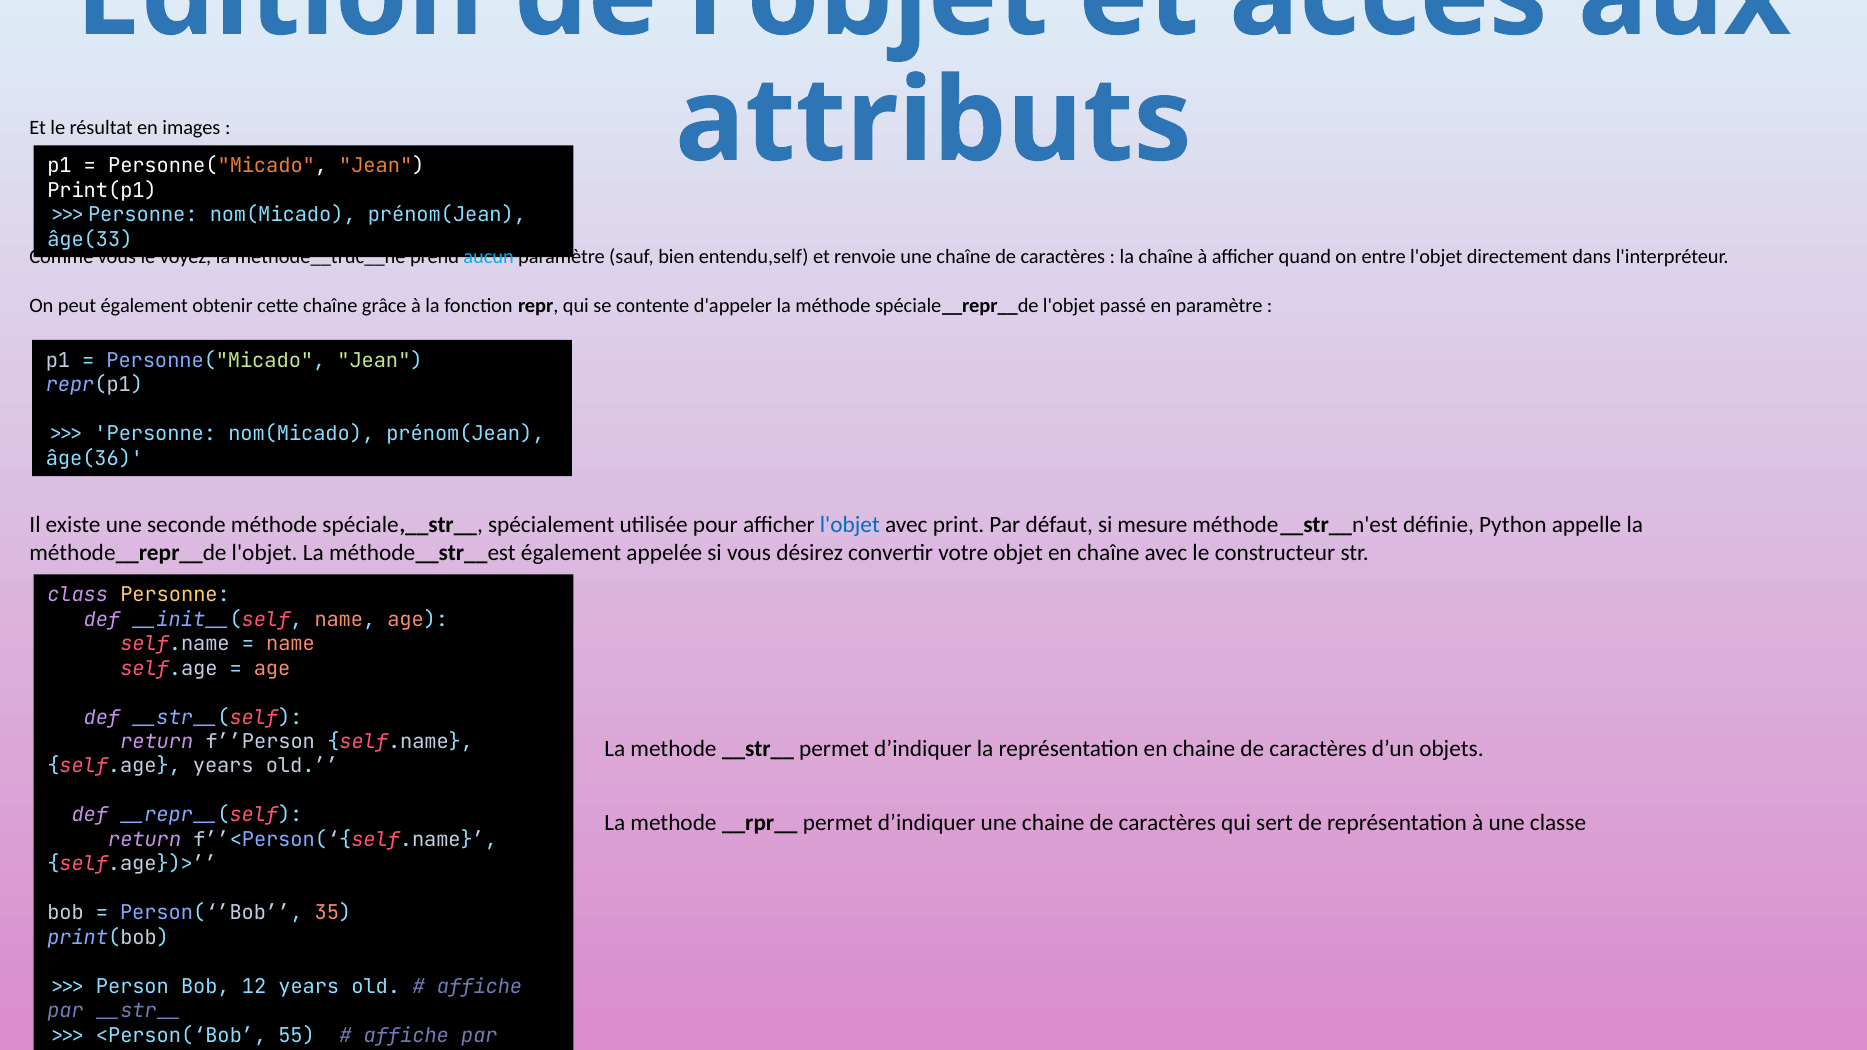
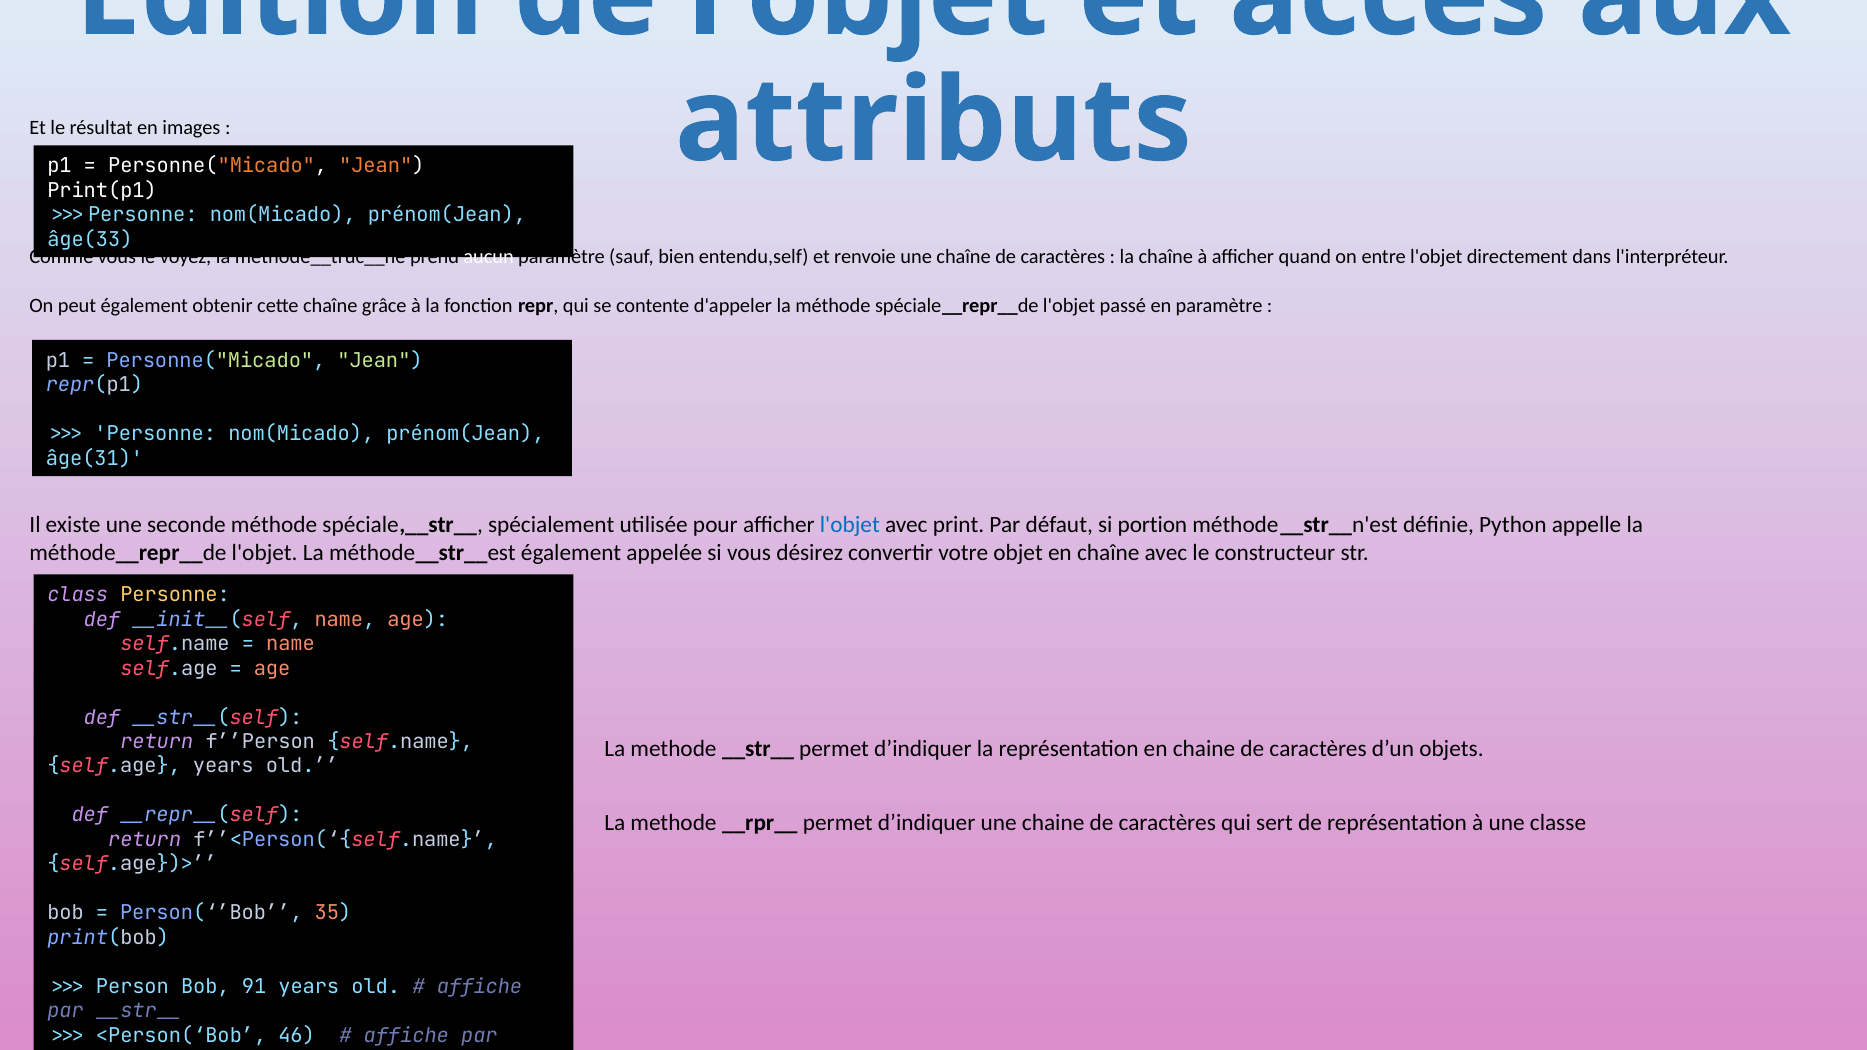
aucun colour: light blue -> white (489, 257)
âge(36: âge(36 -> âge(31 (95, 458)
mesure: mesure -> portion (1152, 525)
12: 12 -> 91 (254, 987)
55)>: 55)> -> 46)> (303, 1036)
